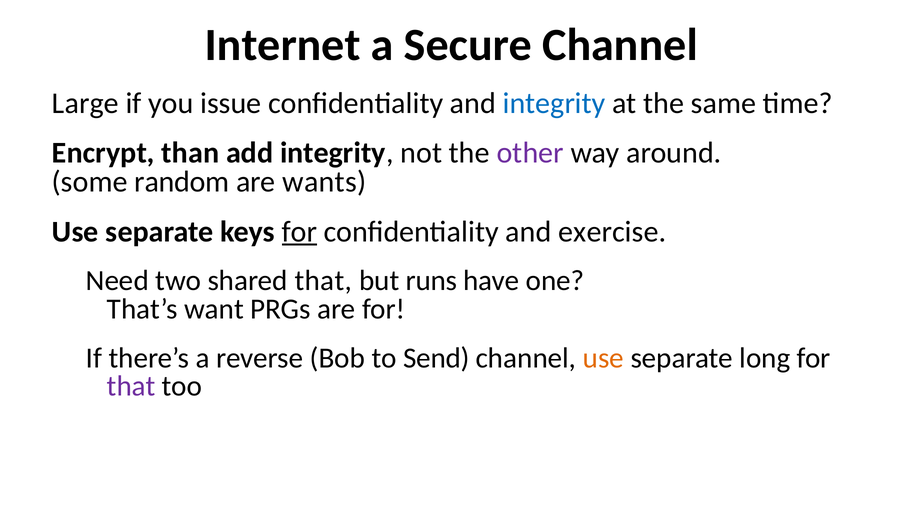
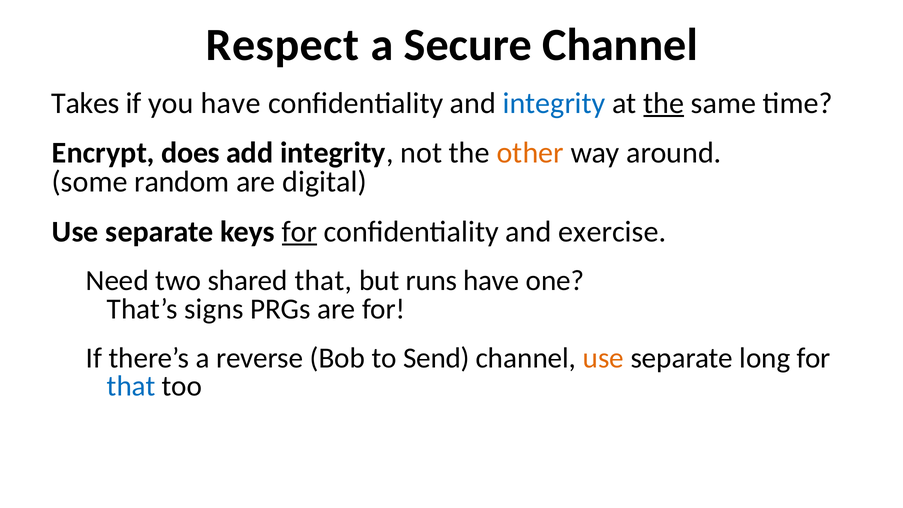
Internet: Internet -> Respect (282, 45)
Large: Large -> Takes (85, 103)
you issue: issue -> have (231, 103)
the underline: none -> present (664, 103)
than: than -> does (191, 153)
other colour: purple -> orange (530, 153)
wants: wants -> digital (324, 182)
want: want -> signs (214, 309)
that colour: purple -> blue (131, 386)
